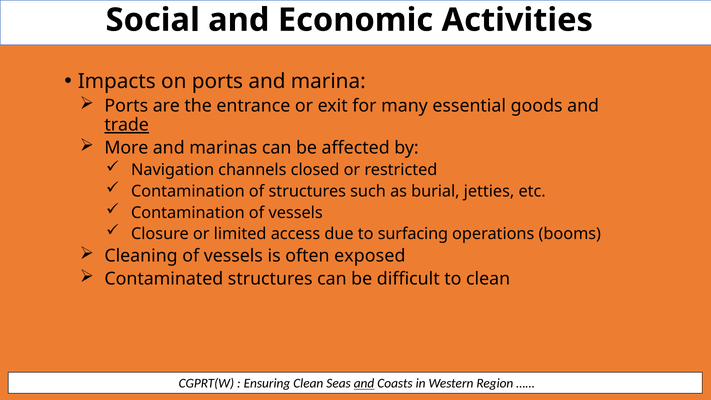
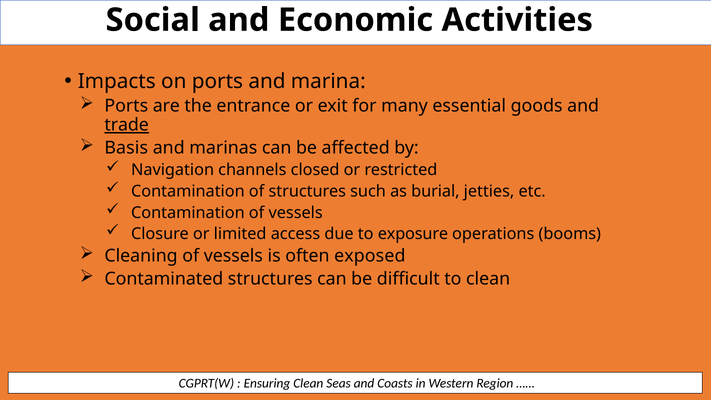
More: More -> Basis (126, 148)
surfacing: surfacing -> exposure (413, 234)
and underline: present -> none (364, 384)
